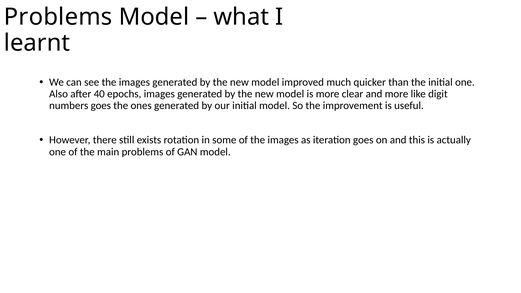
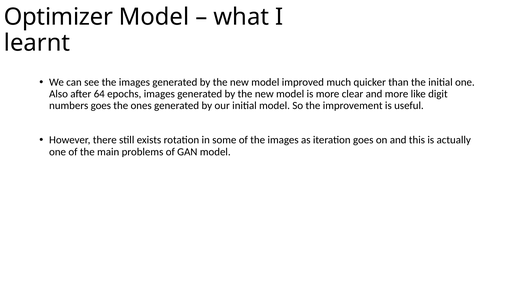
Problems: Problems -> Optimizer (58, 17)
40: 40 -> 64 (99, 94)
